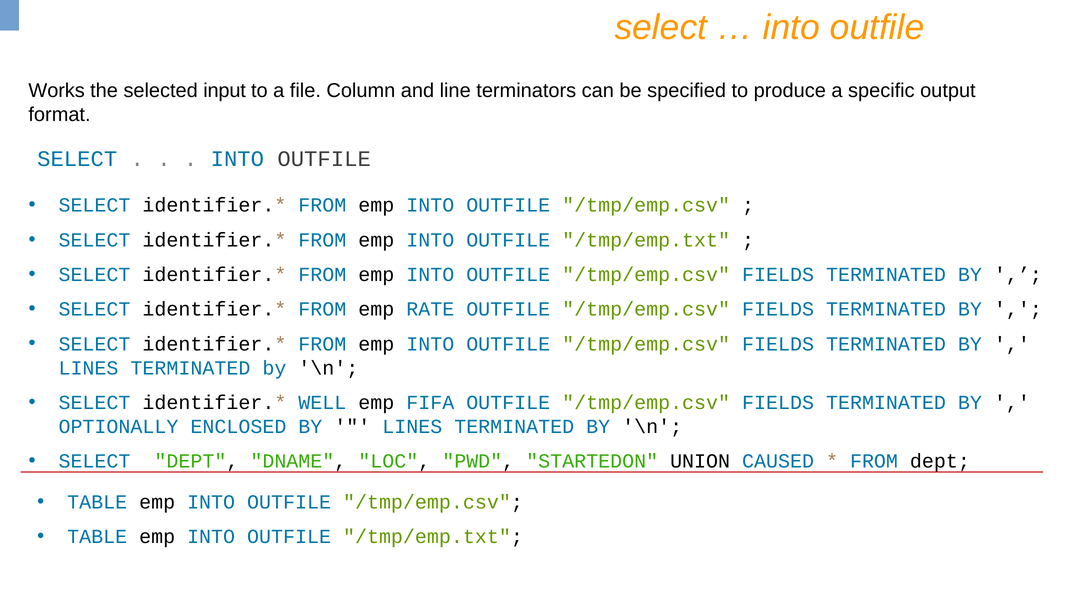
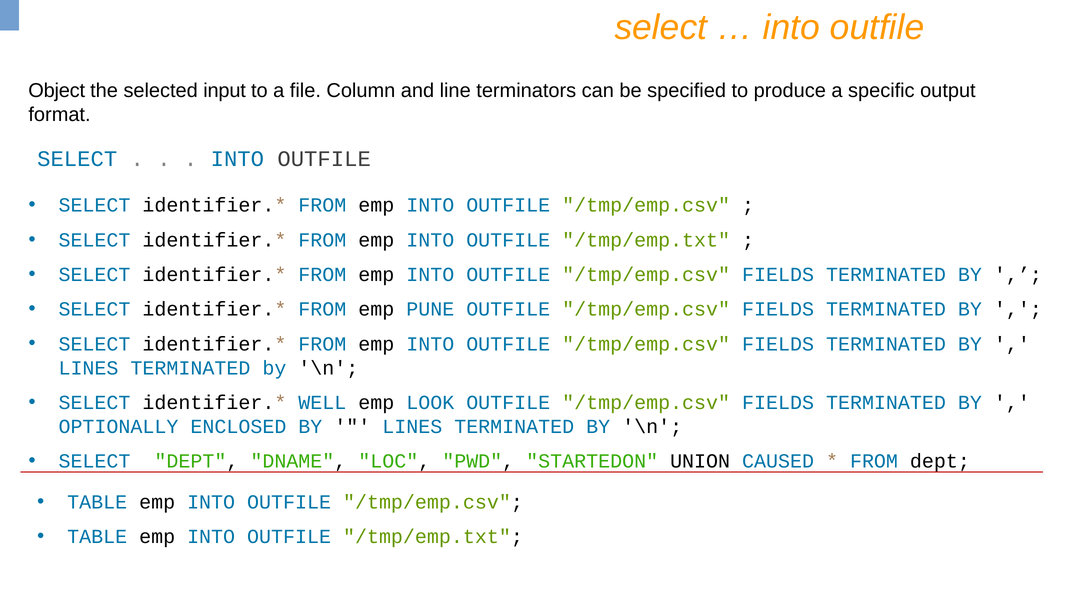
Works: Works -> Object (57, 91)
RATE: RATE -> PUNE (430, 309)
FIFA: FIFA -> LOOK (430, 402)
